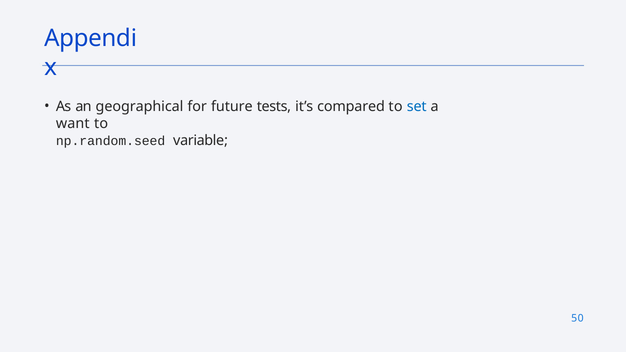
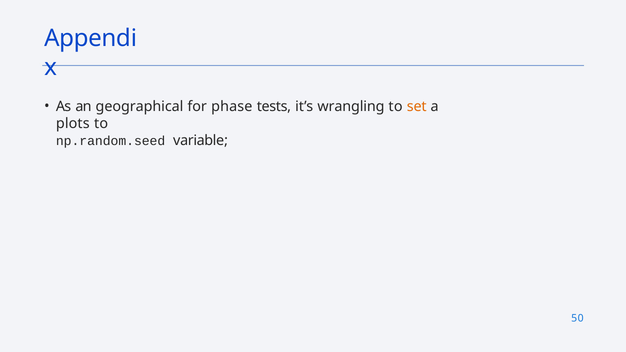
future: future -> phase (232, 106)
compared: compared -> wrangling (351, 106)
set colour: blue -> orange (417, 106)
want: want -> plots (73, 123)
